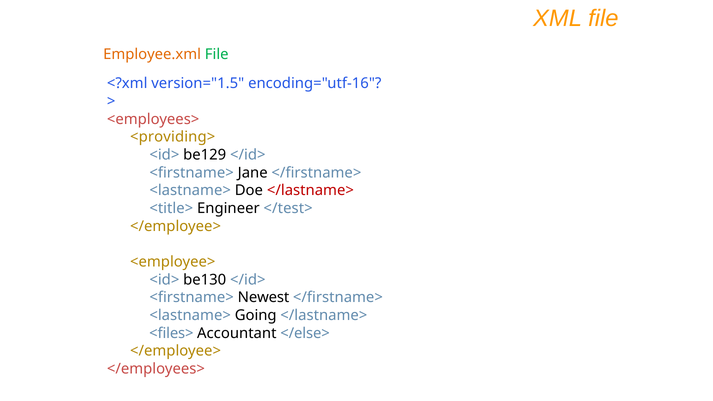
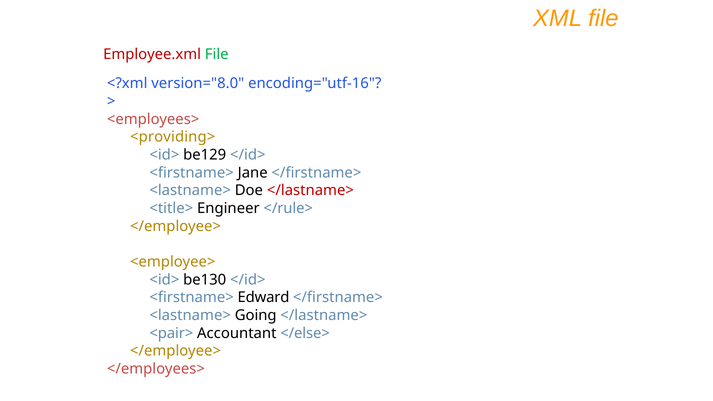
Employee.xml colour: orange -> red (152, 54)
version="1.5: version="1.5 -> version="8.0 (198, 84)
</test>: </test> -> </rule> (288, 208)
Newest: Newest -> Edward (264, 298)
<files>: <files> -> <pair> (171, 333)
